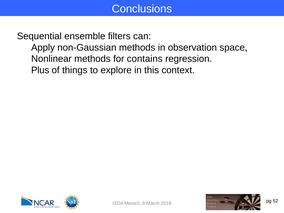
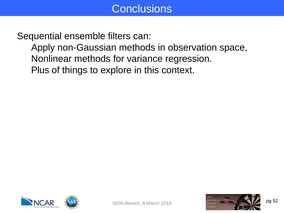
contains: contains -> variance (145, 59)
